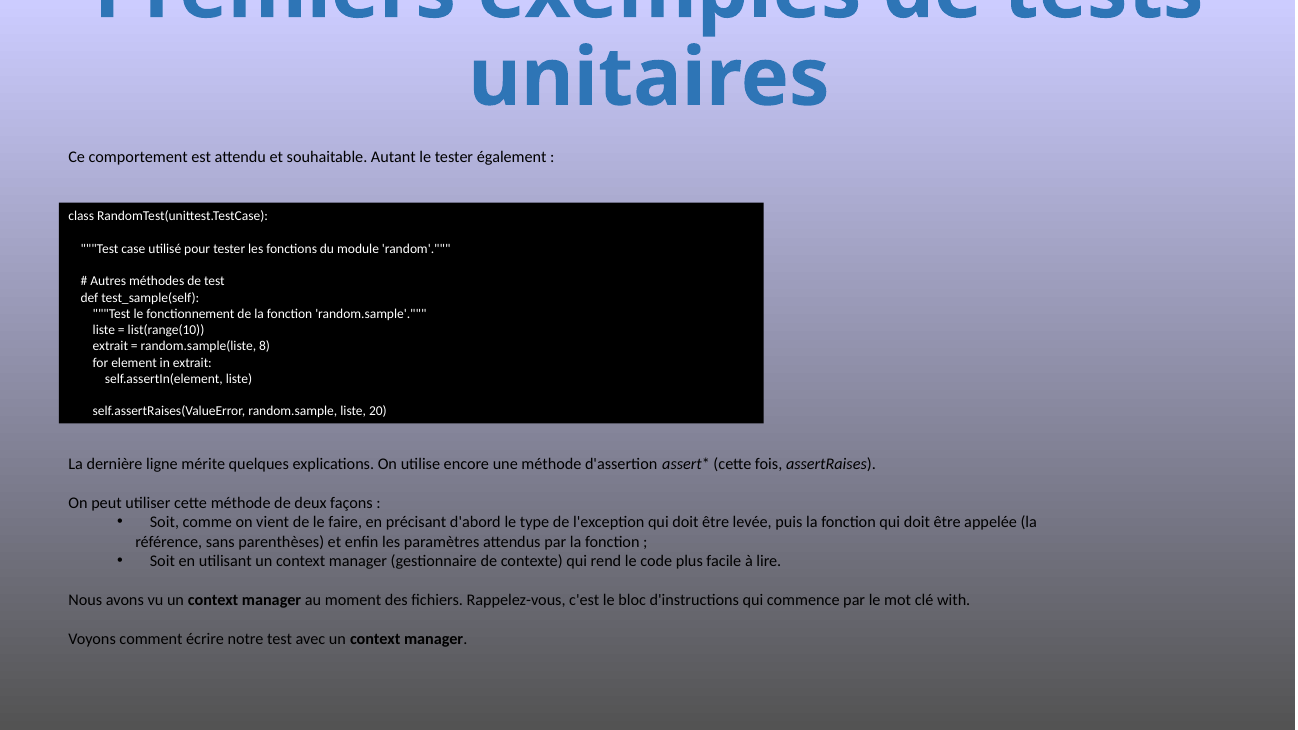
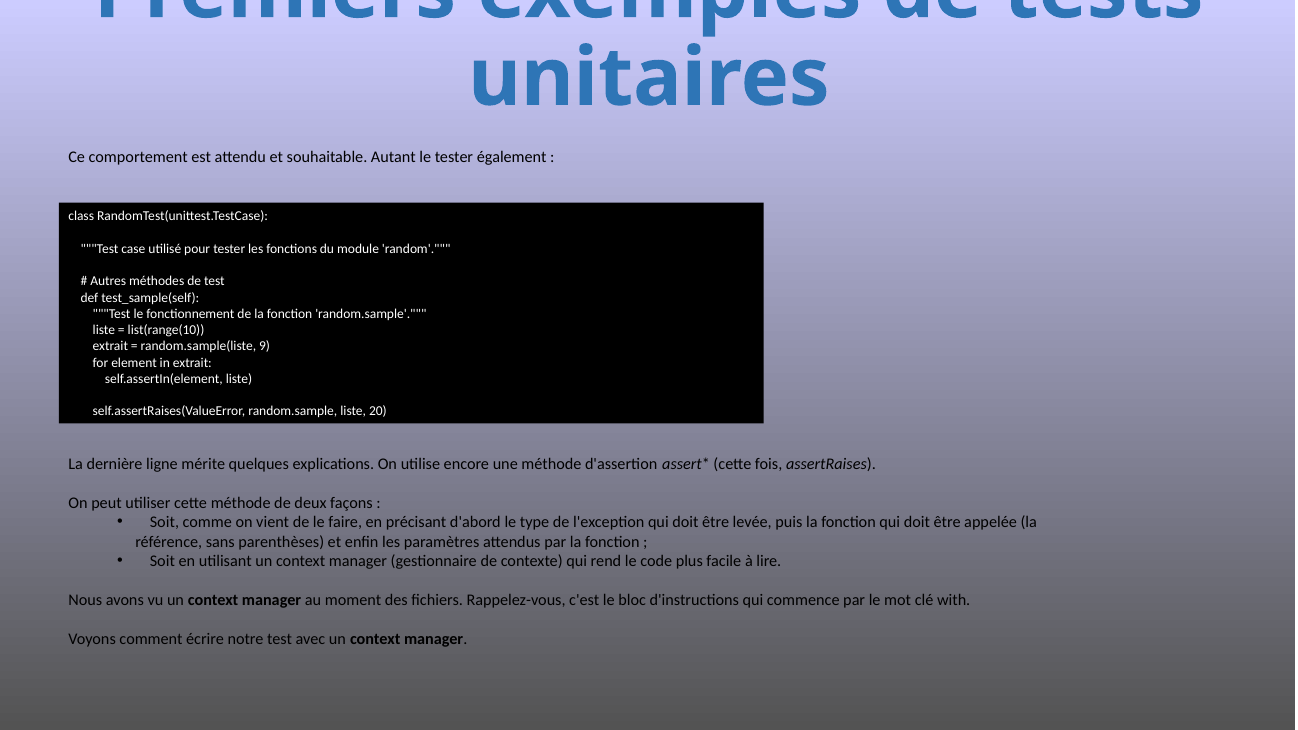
8: 8 -> 9 (265, 346)
